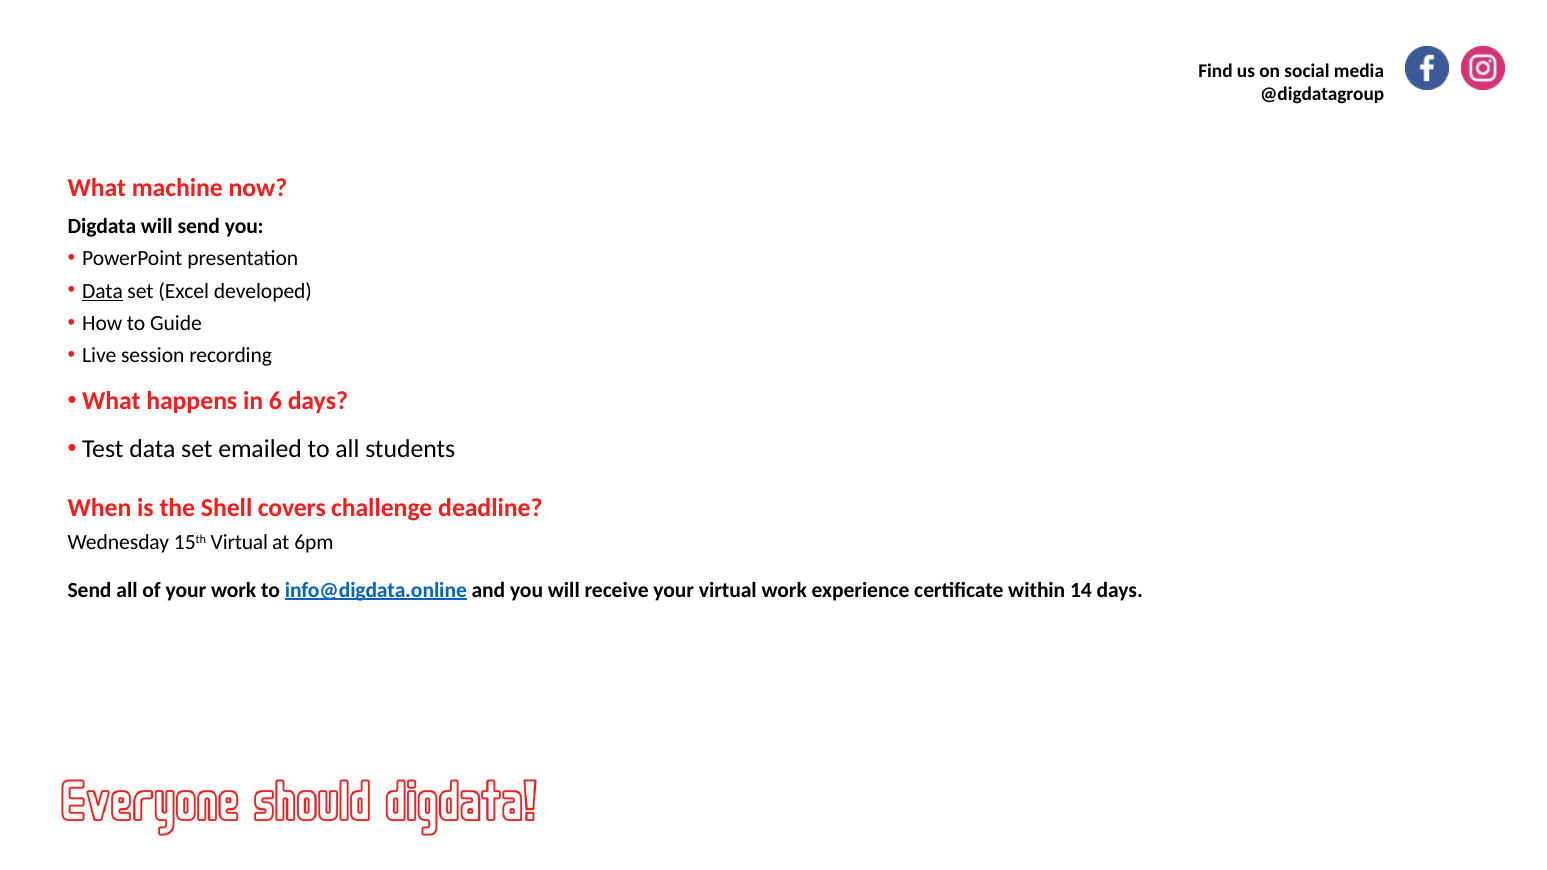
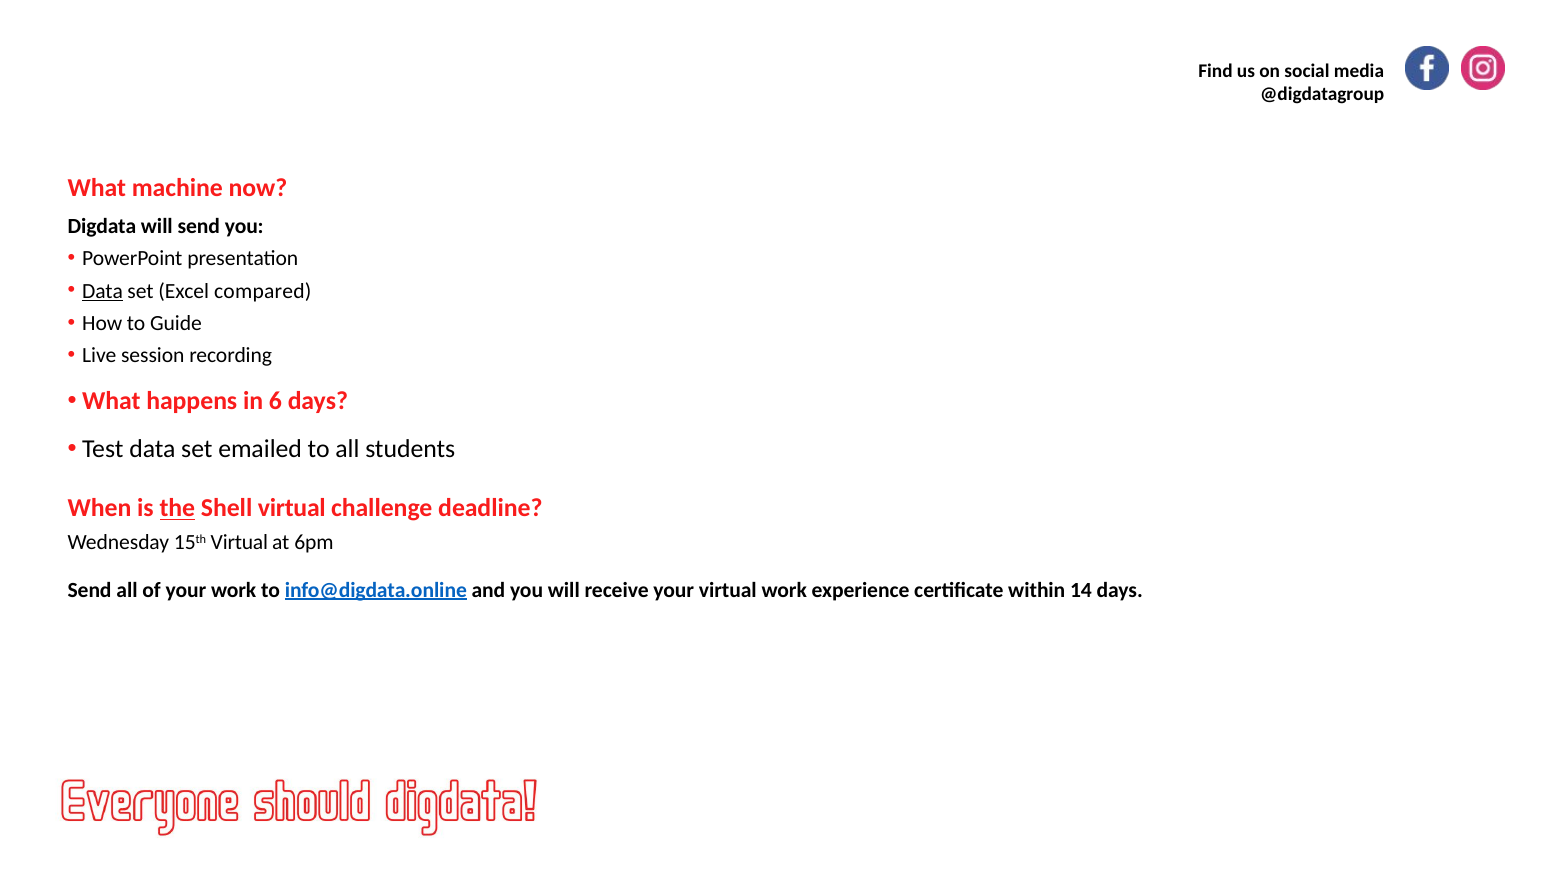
developed: developed -> compared (263, 291)
the underline: none -> present (177, 508)
Shell covers: covers -> virtual (292, 508)
